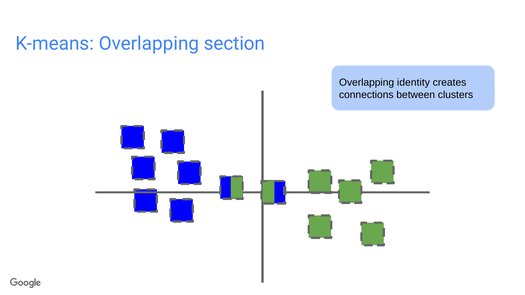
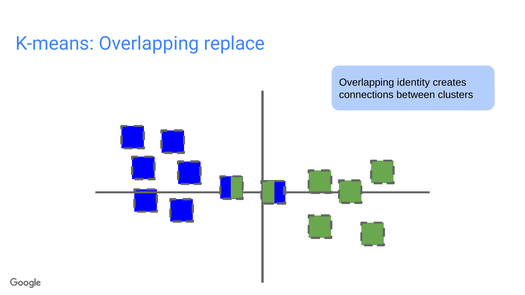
section: section -> replace (234, 44)
